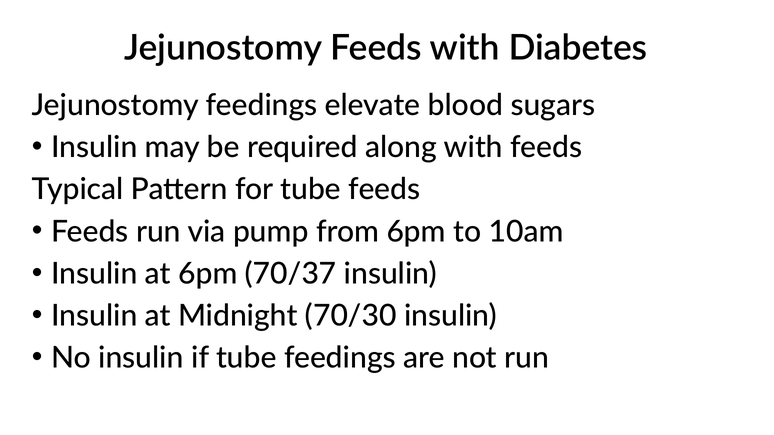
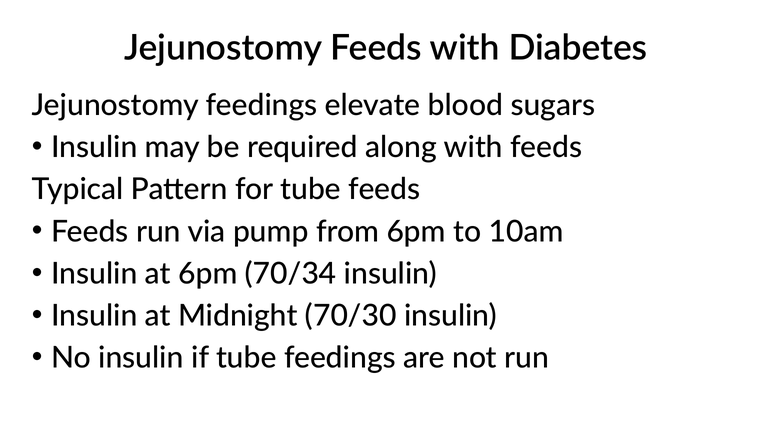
70/37: 70/37 -> 70/34 (291, 274)
